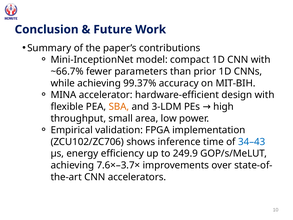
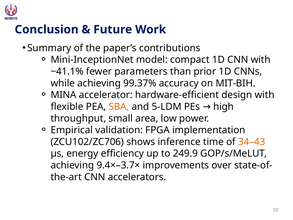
~66.7%: ~66.7% -> ~41.1% (67, 71)
3-LDM: 3-LDM -> 5-LDM (167, 107)
34–43 colour: blue -> orange (252, 142)
7.6×–3.7×: 7.6×–3.7× -> 9.4×–3.7× (118, 165)
